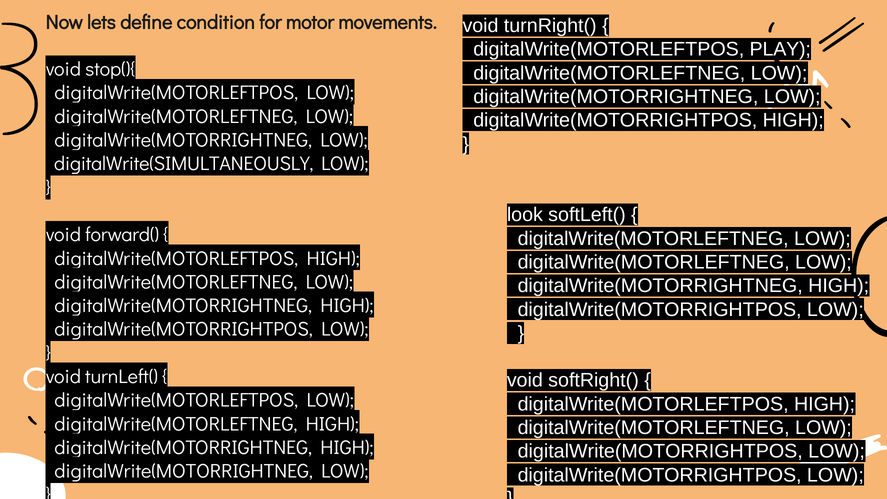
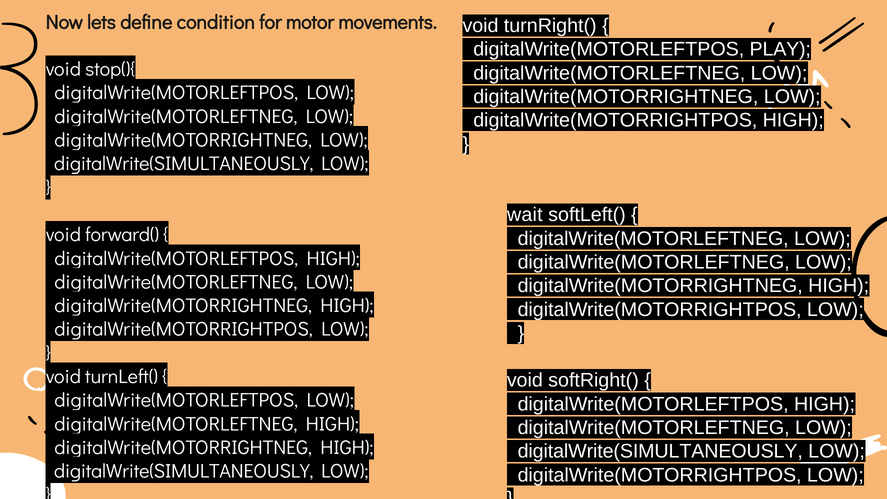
look: look -> wait (525, 215)
digitalWrite(MOTORRIGHTPOS: digitalWrite(MOTORRIGHTPOS -> digitalWrite(SIMULTANEOUSLY (660, 451)
digitalWrite(MOTORRIGHTNEG: digitalWrite(MOTORRIGHTNEG -> digitalWrite(SIMULTANEOUSLY (184, 471)
